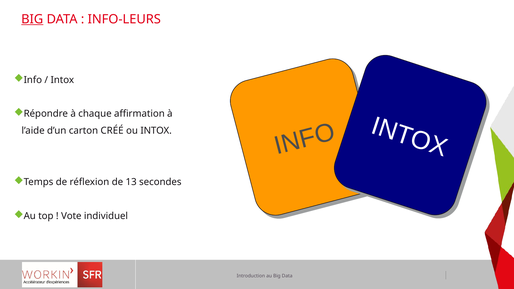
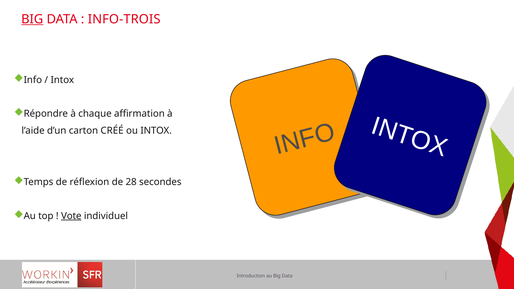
INFO-LEURS: INFO-LEURS -> INFO-TROIS (124, 19)
13: 13 -> 28 (131, 182)
Vote underline: none -> present (71, 216)
